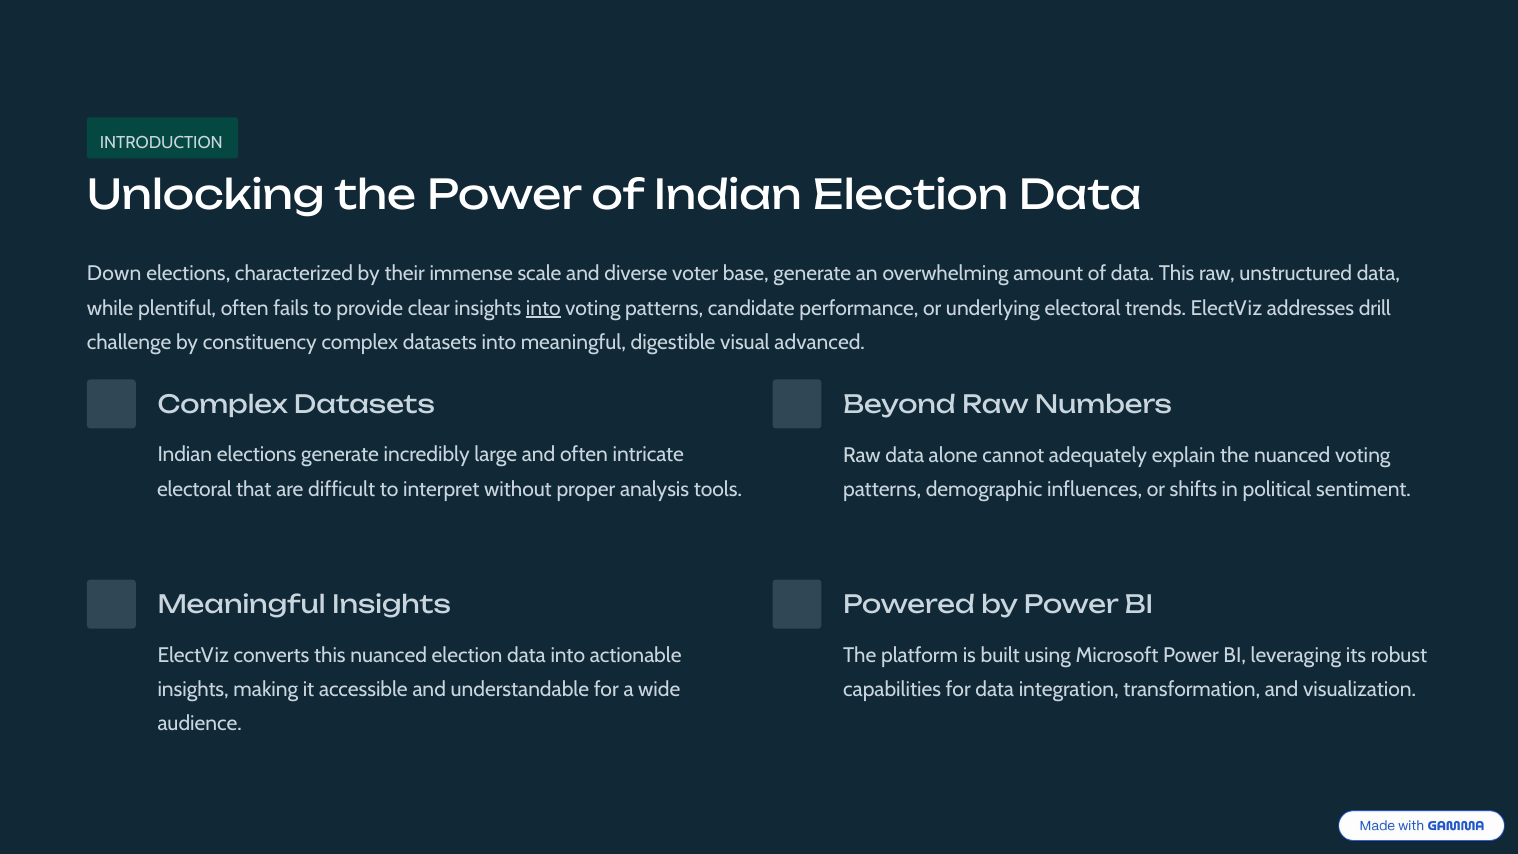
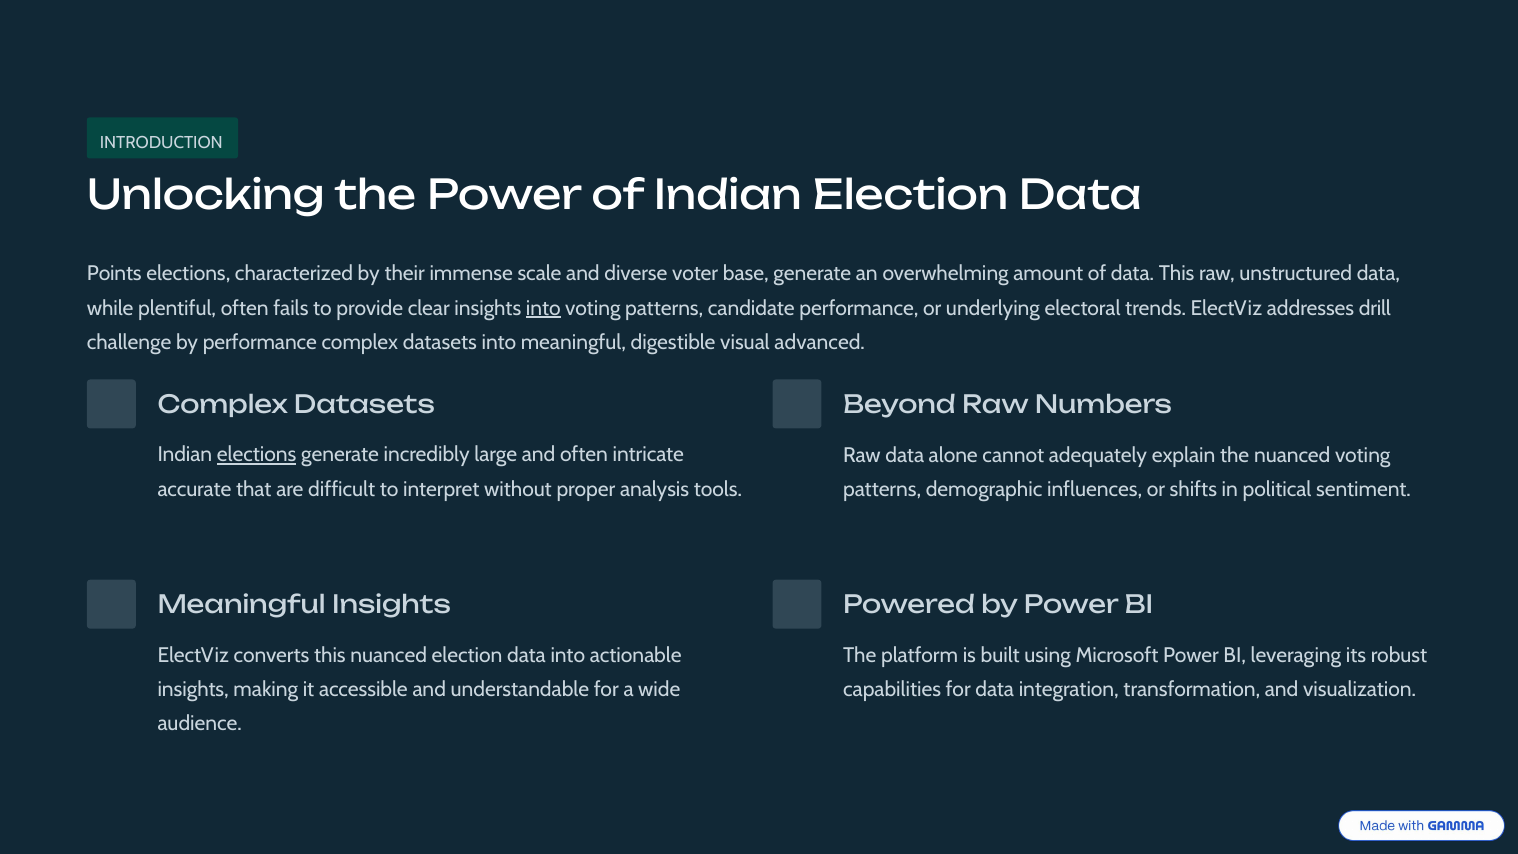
Down: Down -> Points (114, 274)
by constituency: constituency -> performance (260, 342)
elections underline: none -> present (257, 455)
electoral: electoral -> accurate (194, 489)
